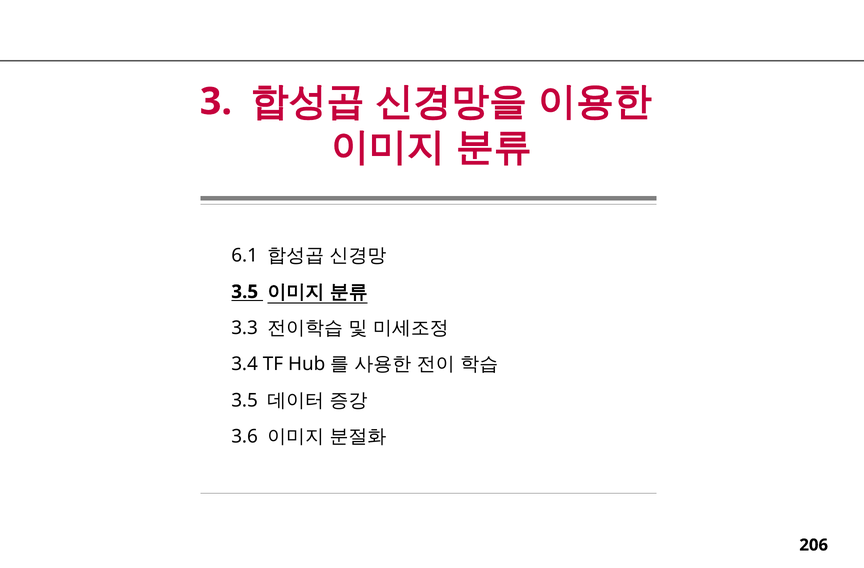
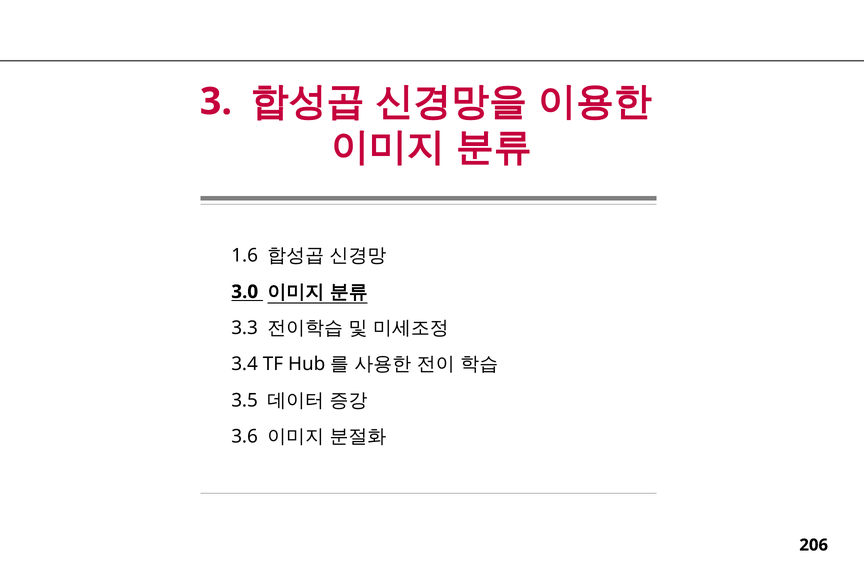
6.1: 6.1 -> 1.6 (245, 255)
3.5: 3.5 -> 3.0 (245, 292)
